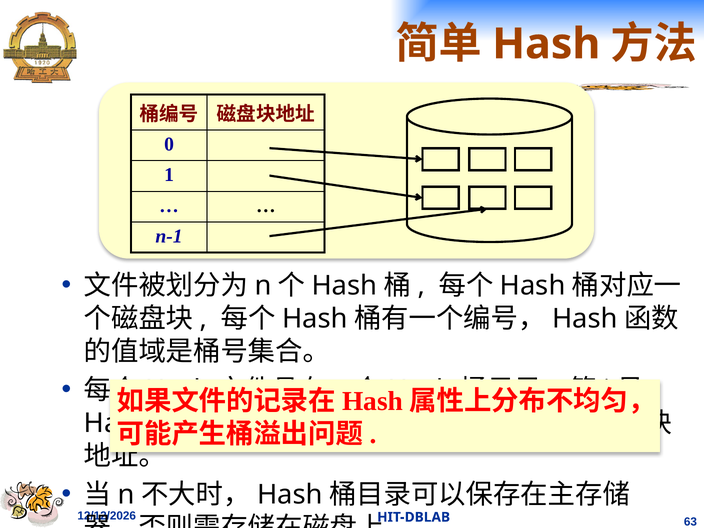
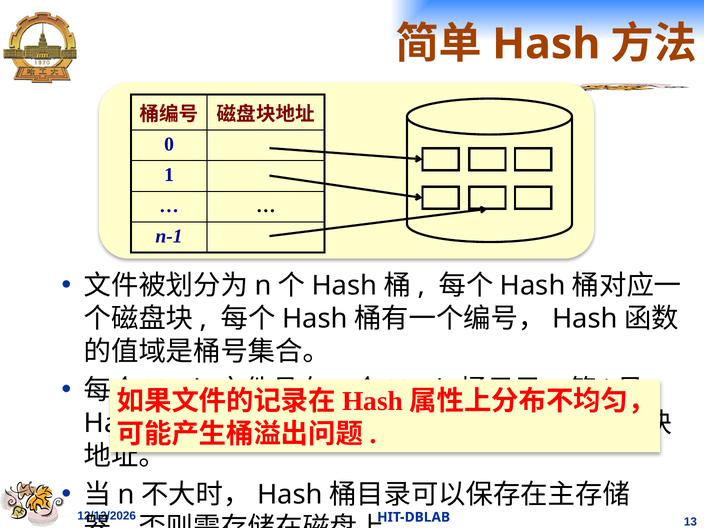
63: 63 -> 13 (690, 522)
